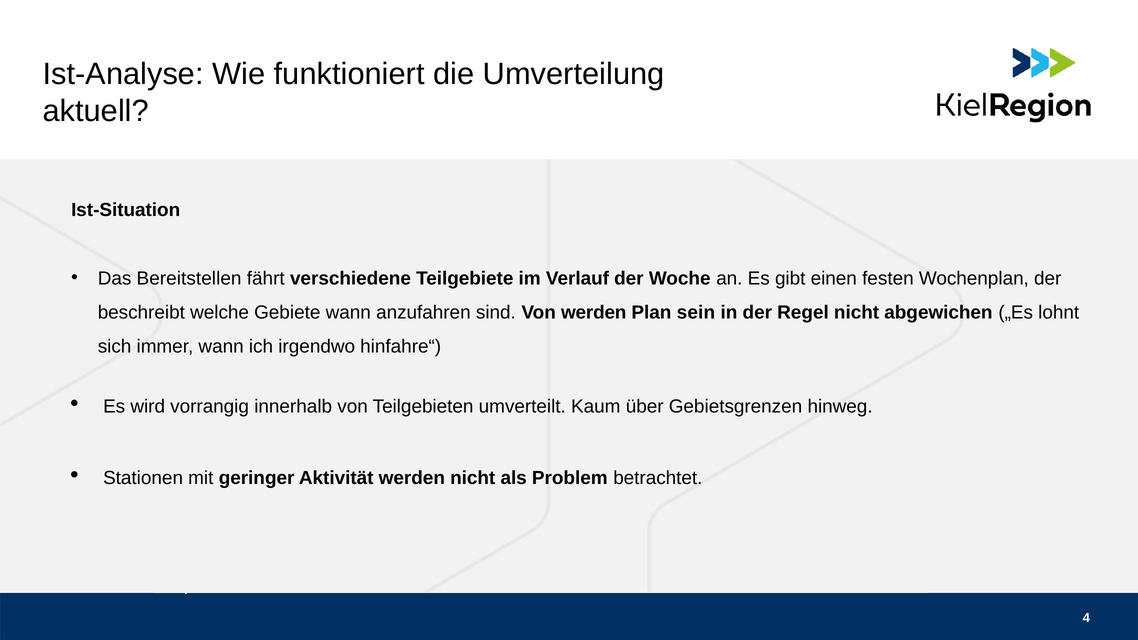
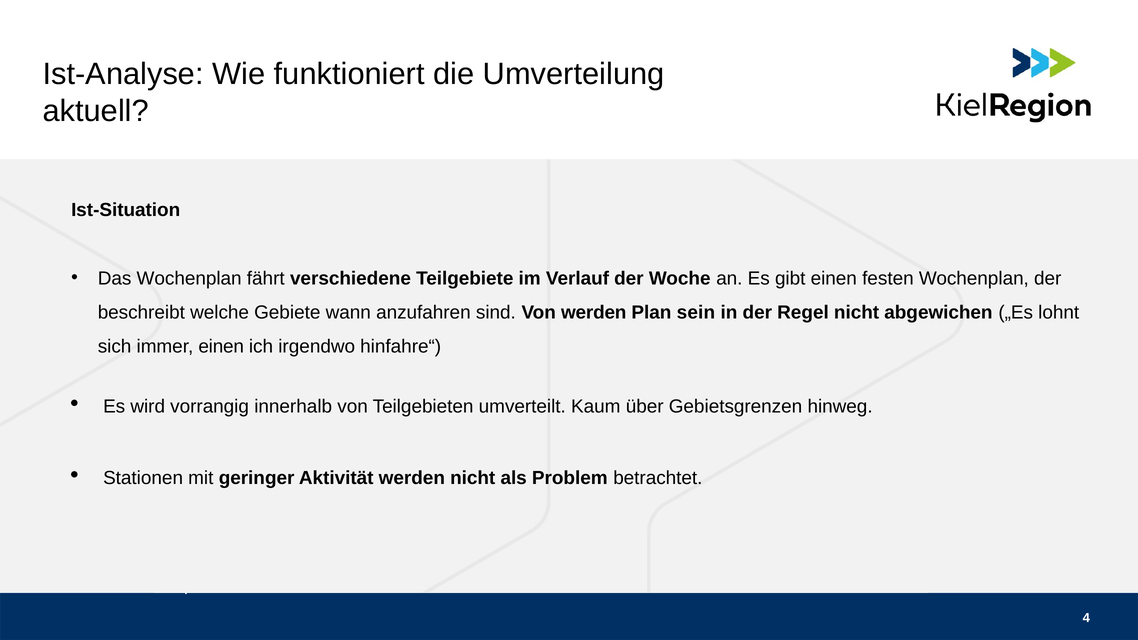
Das Bereitstellen: Bereitstellen -> Wochenplan (189, 278)
immer wann: wann -> einen (221, 347)
